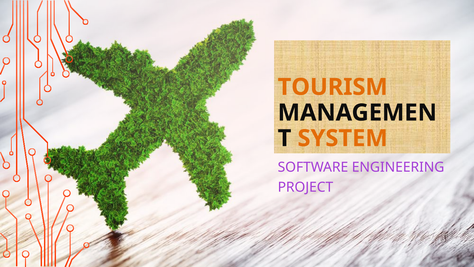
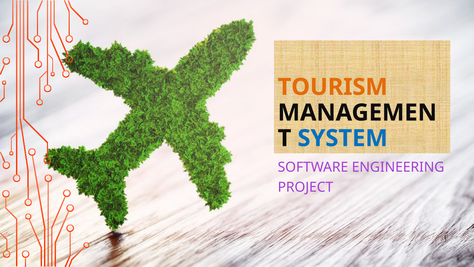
SYSTEM colour: orange -> blue (343, 138)
